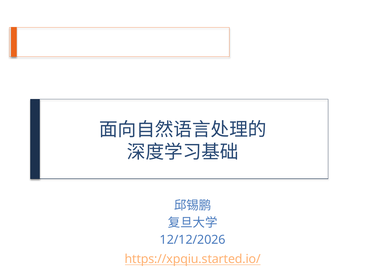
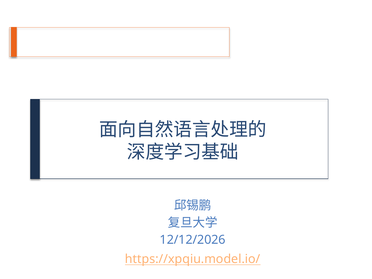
https://xpqiu.started.io/: https://xpqiu.started.io/ -> https://xpqiu.model.io/ (193, 259)
